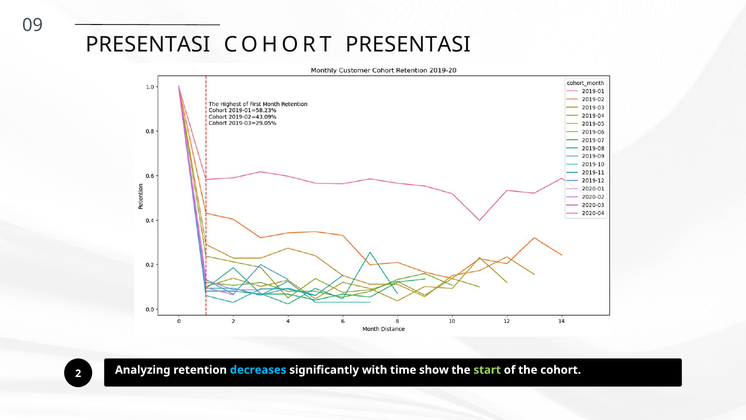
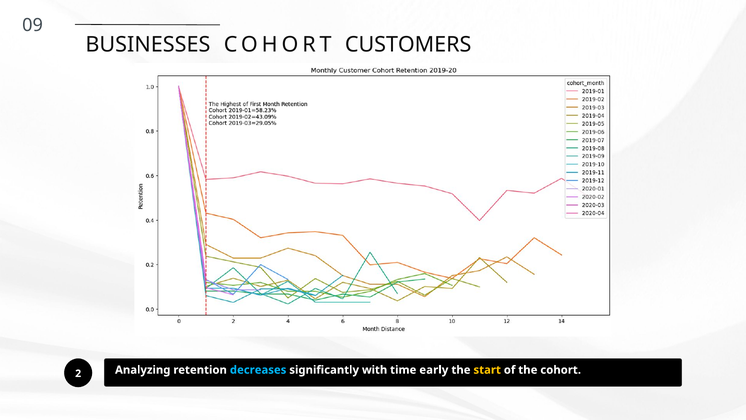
PRESENTASI: PRESENTASI -> BUSINESSES (148, 45)
COHORT PRESENTASI: PRESENTASI -> CUSTOMERS (408, 45)
show: show -> early (434, 370)
start colour: light green -> yellow (487, 370)
